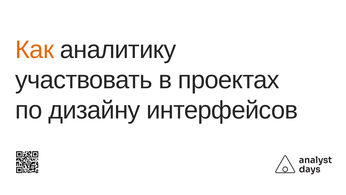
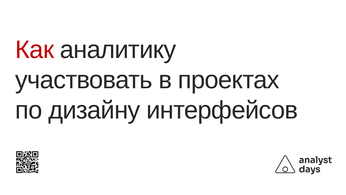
Как colour: orange -> red (35, 50)
